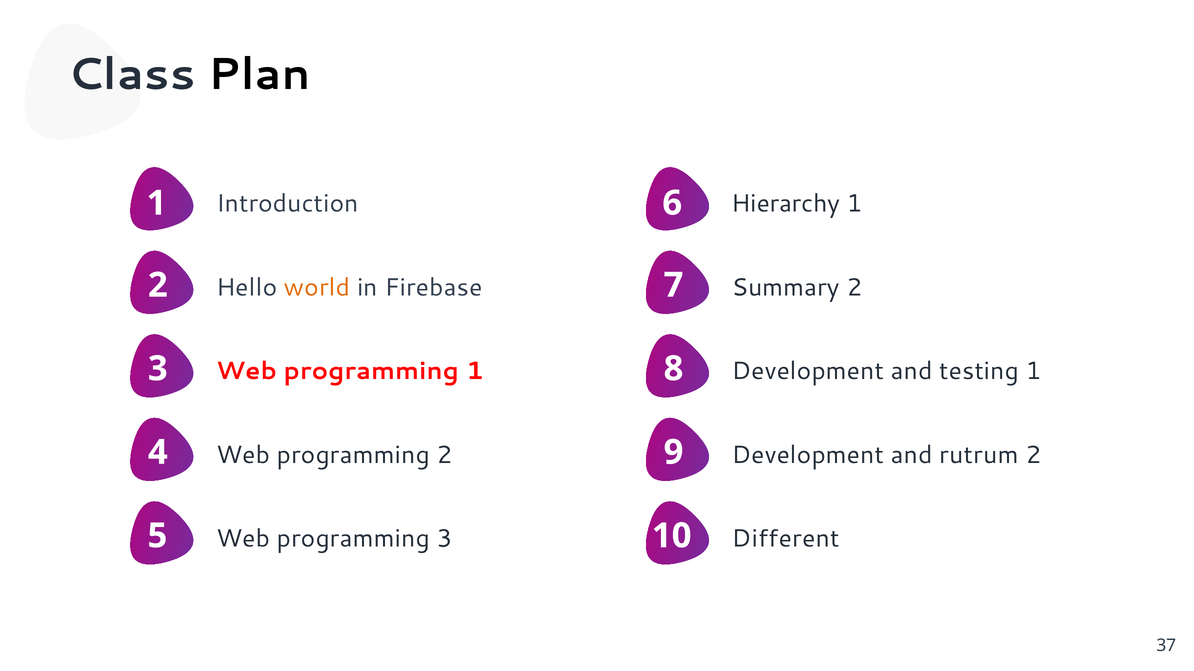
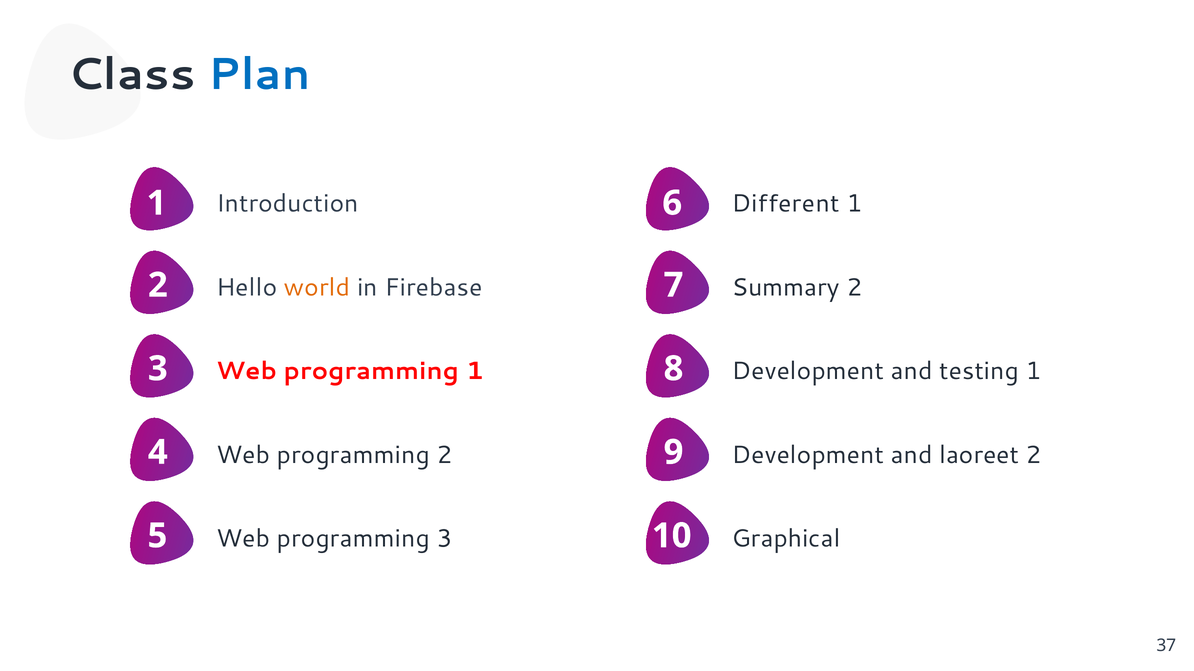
Plan colour: black -> blue (259, 74)
Hierarchy: Hierarchy -> Different (786, 204)
rutrum: rutrum -> laoreet (979, 455)
Different: Different -> Graphical (786, 539)
